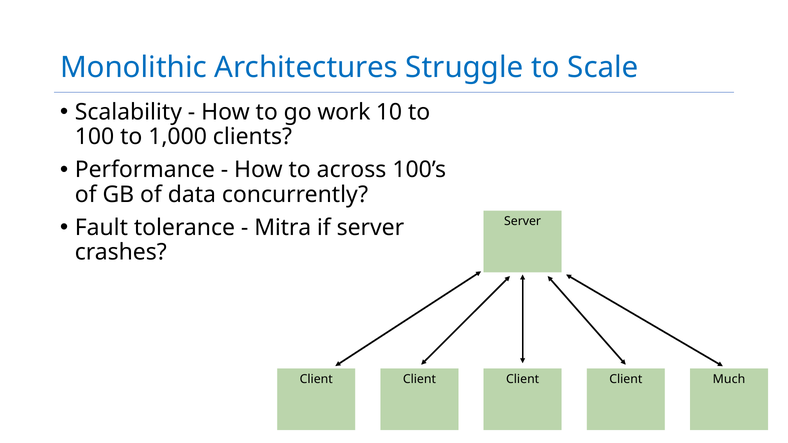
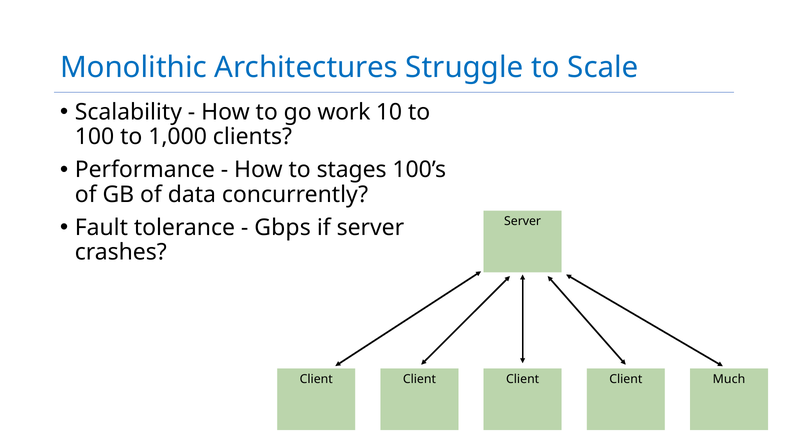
across: across -> stages (352, 170)
Mitra: Mitra -> Gbps (283, 228)
